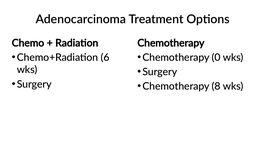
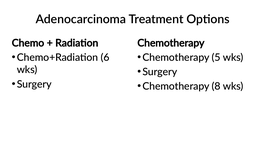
0: 0 -> 5 (216, 57)
